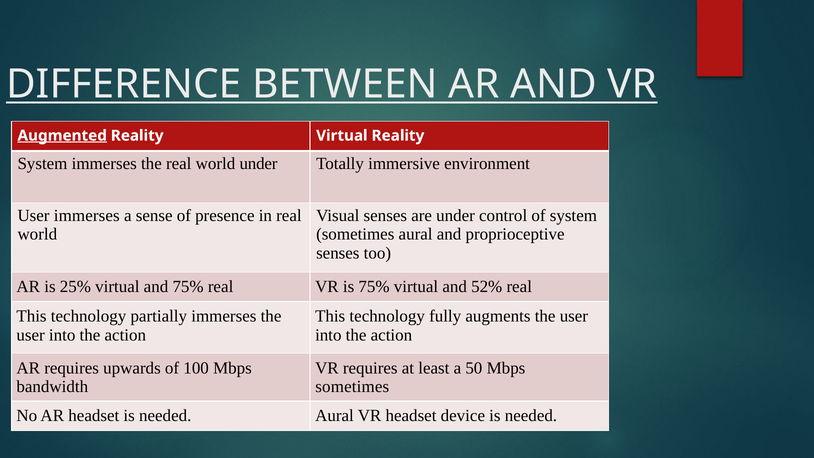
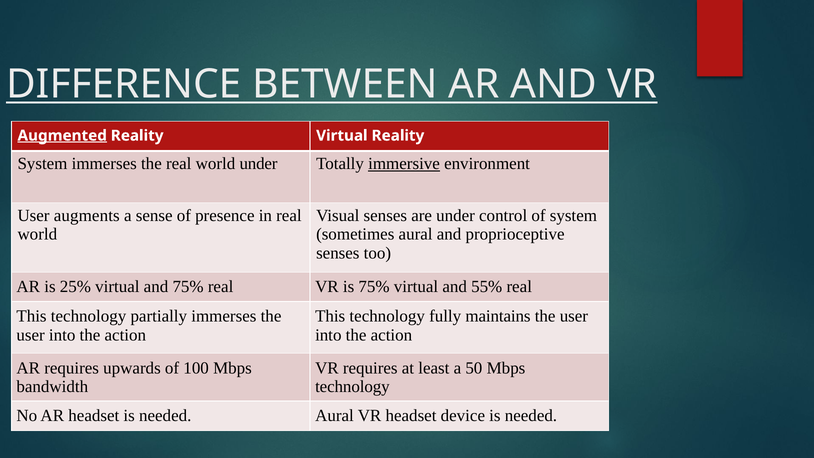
immersive underline: none -> present (404, 164)
User immerses: immerses -> augments (87, 215)
52%: 52% -> 55% (487, 287)
augments: augments -> maintains (498, 316)
sometimes: sometimes -> technology (352, 387)
